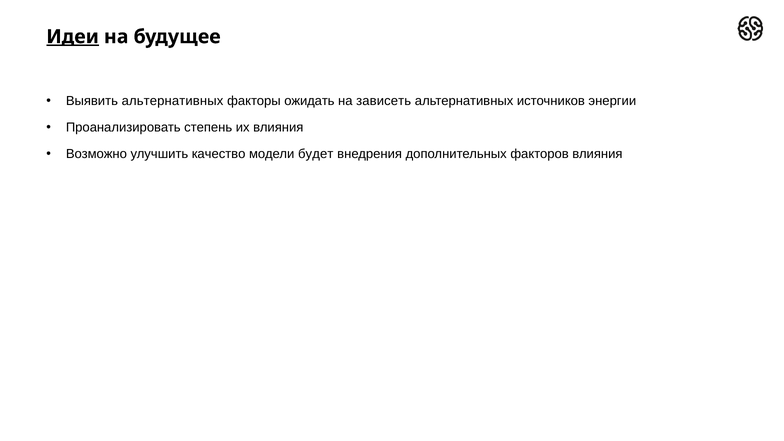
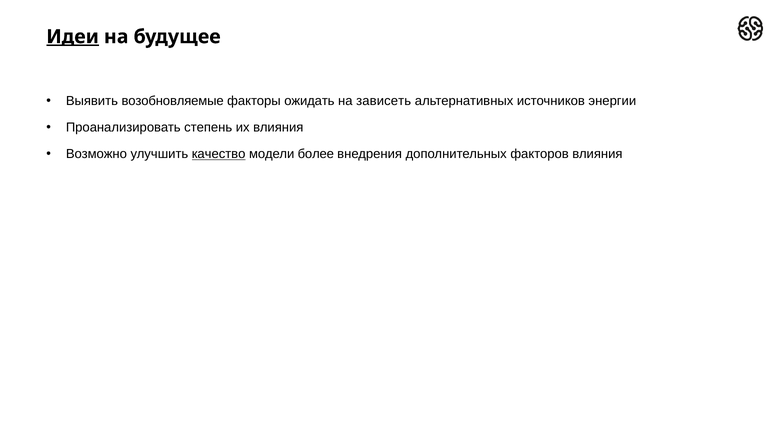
Выявить альтернативных: альтернативных -> возобновляемые (173, 101)
качество underline: none -> present (219, 154)
будет: будет -> более (316, 154)
